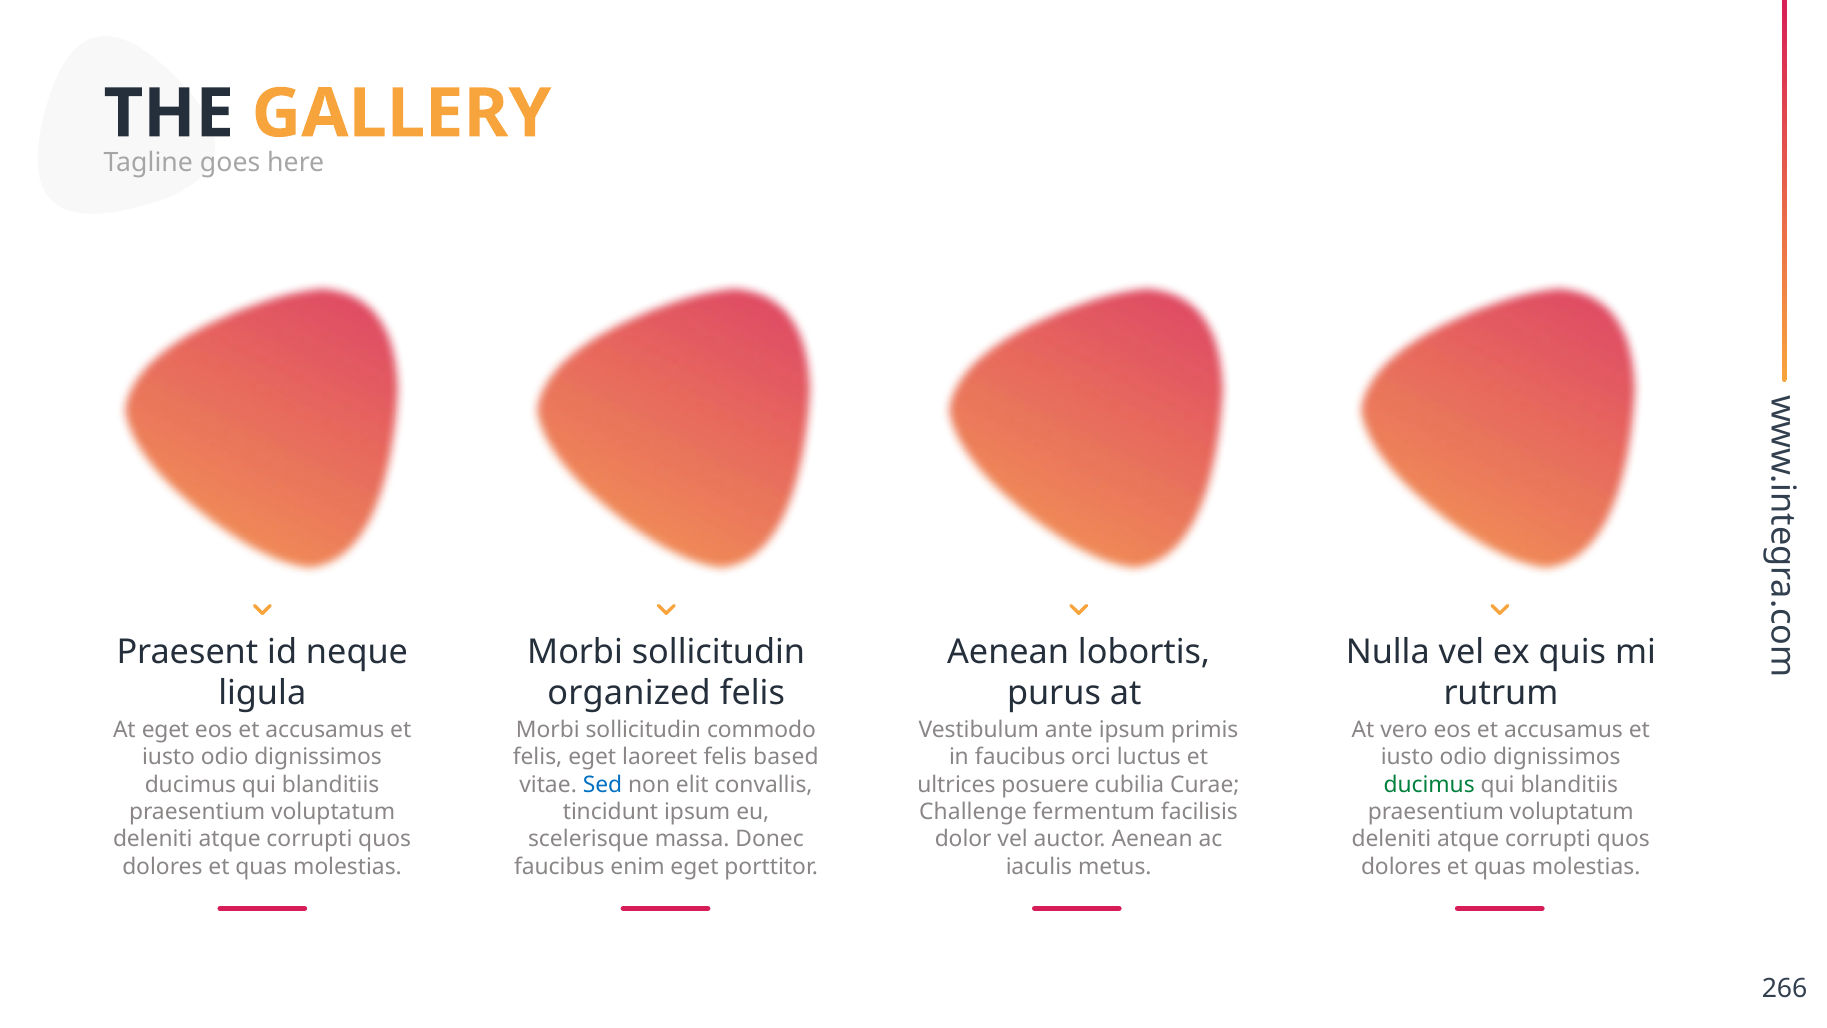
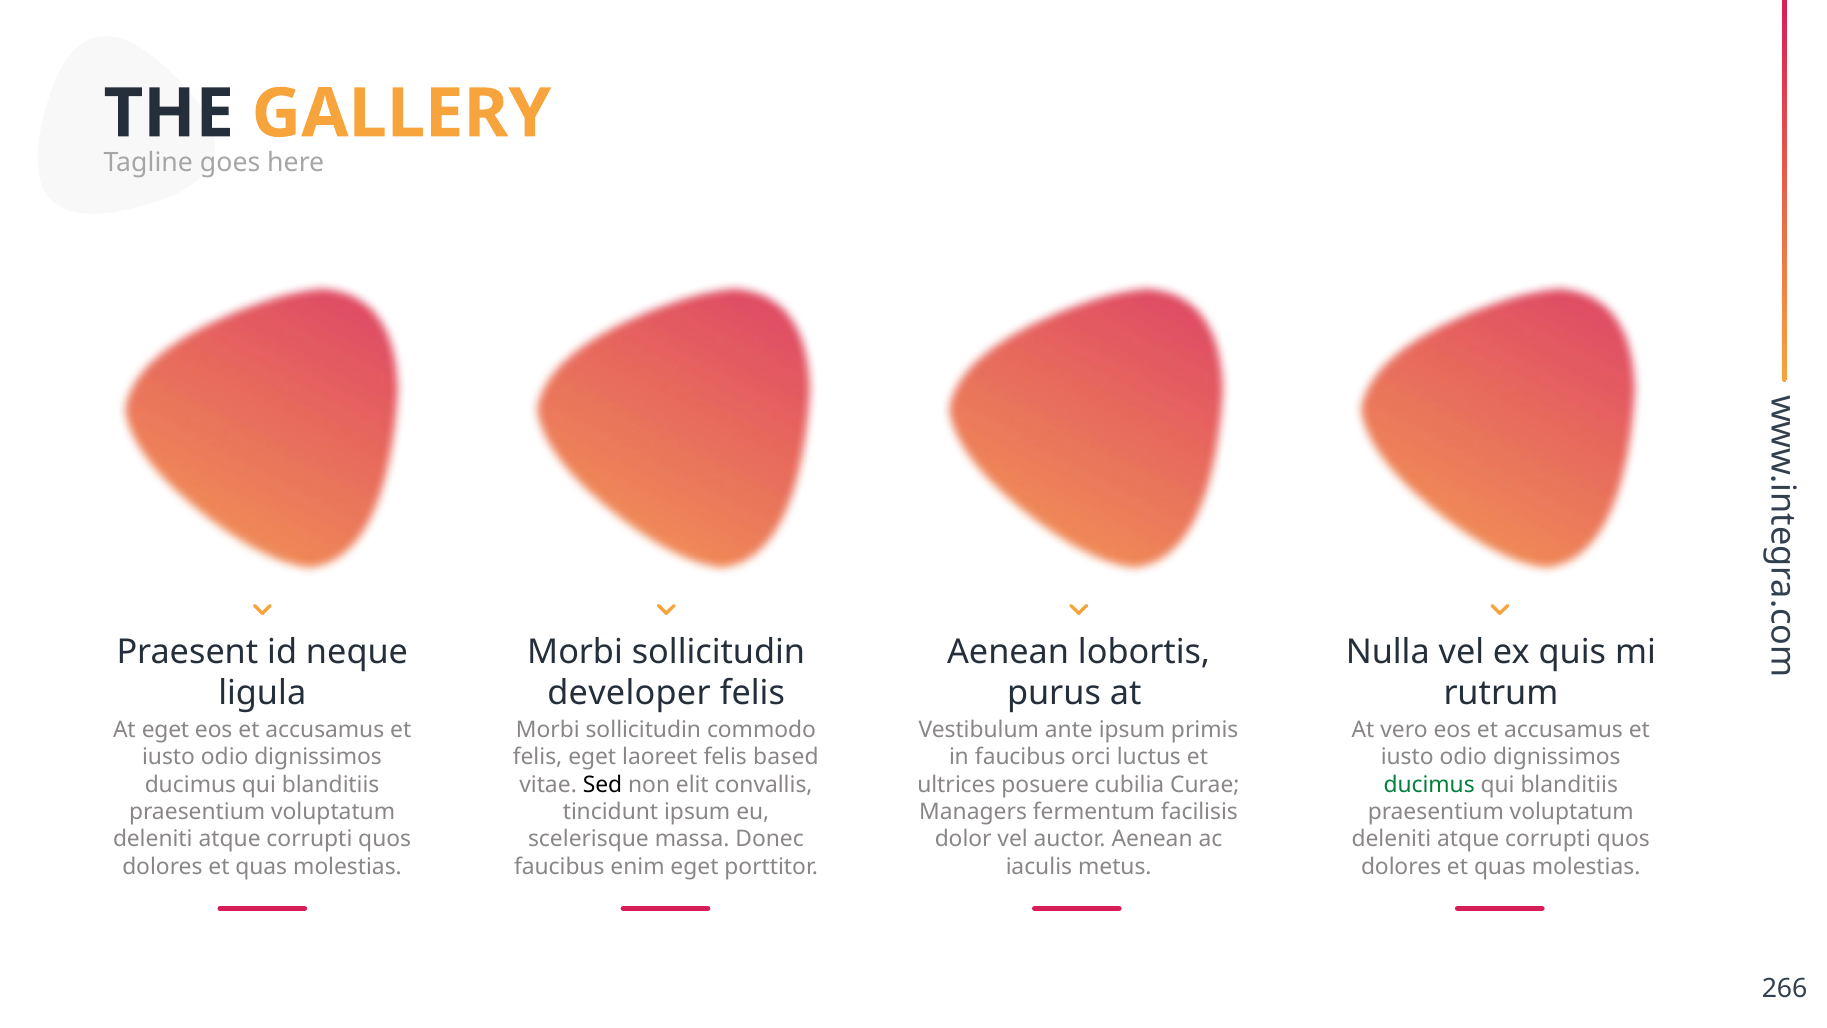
organized: organized -> developer (629, 693)
Sed colour: blue -> black (603, 784)
Challenge: Challenge -> Managers (973, 812)
